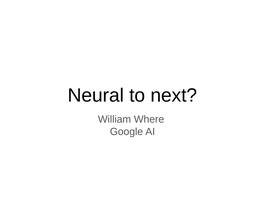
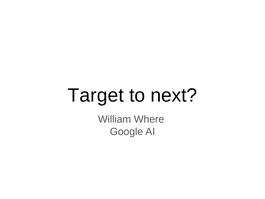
Neural: Neural -> Target (96, 95)
